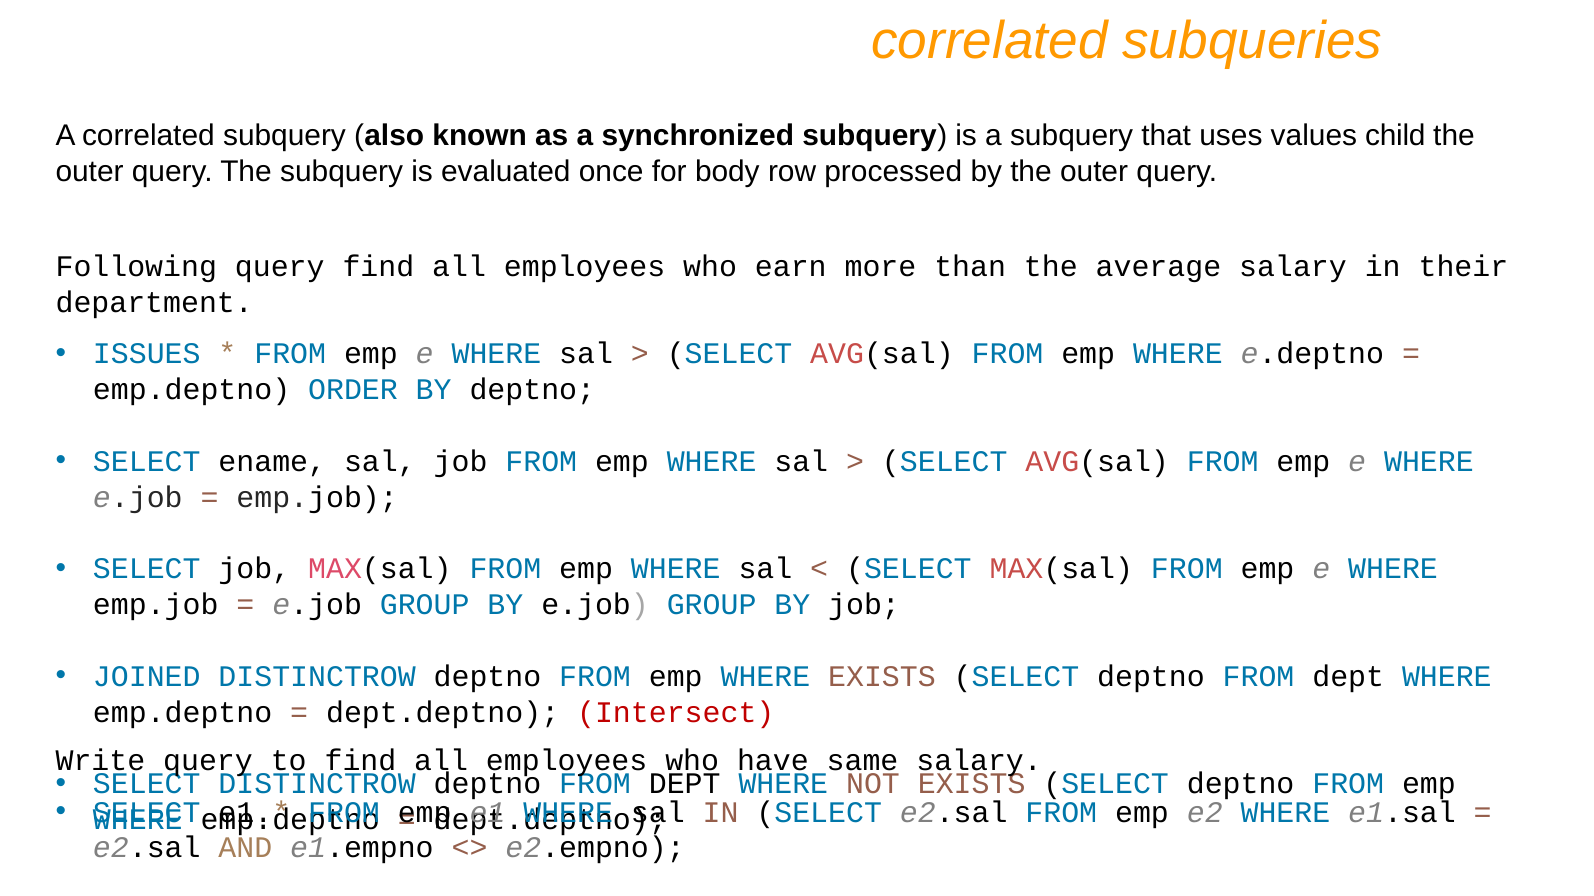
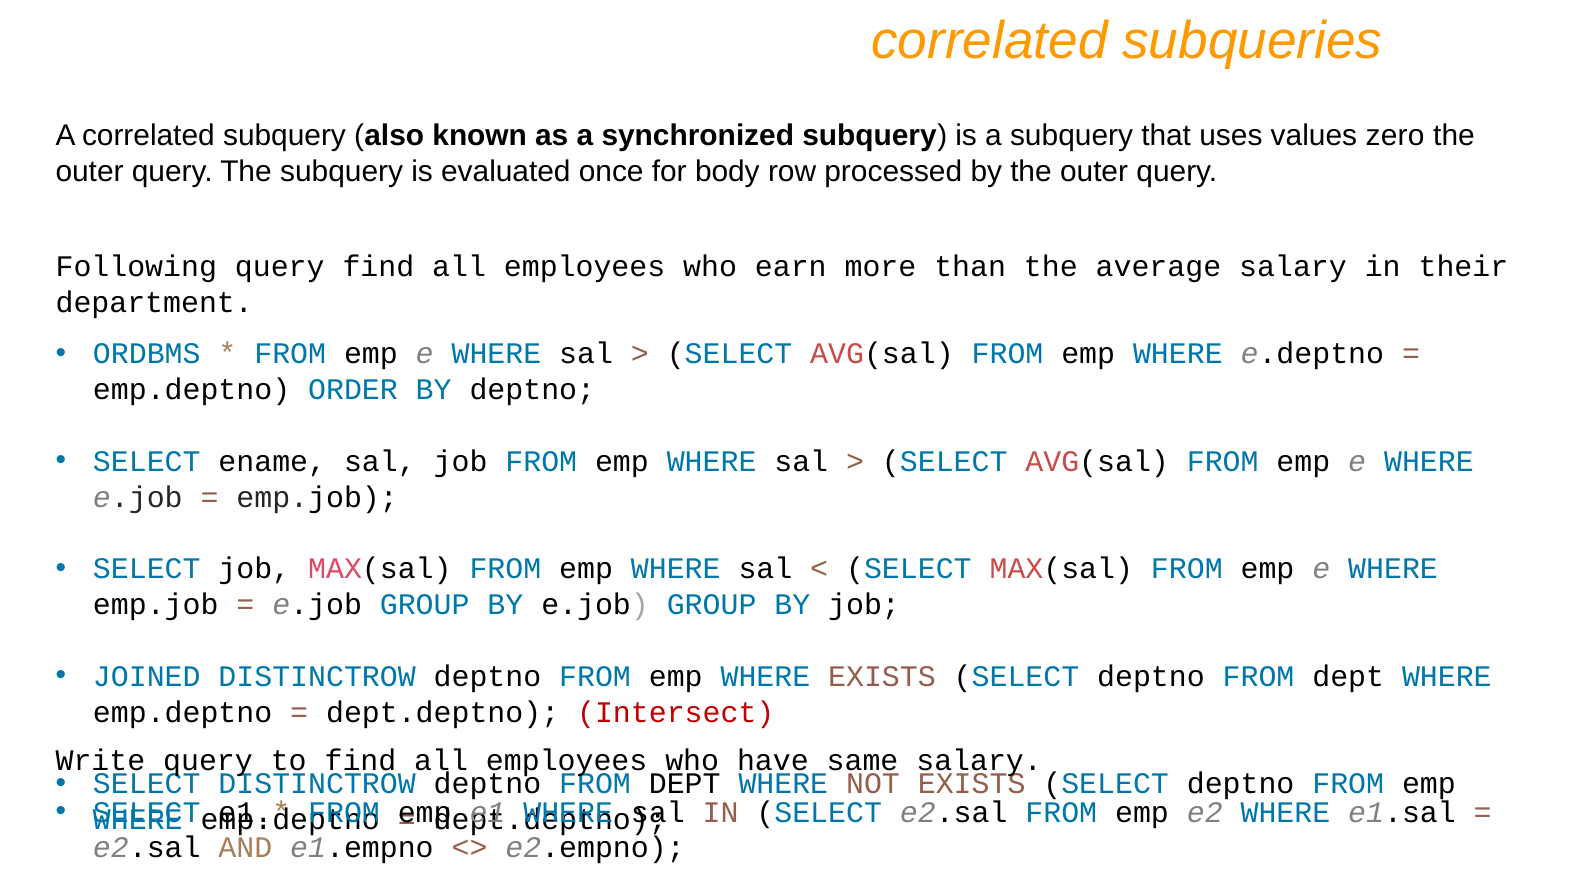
child: child -> zero (1395, 135)
ISSUES: ISSUES -> ORDBMS (147, 354)
